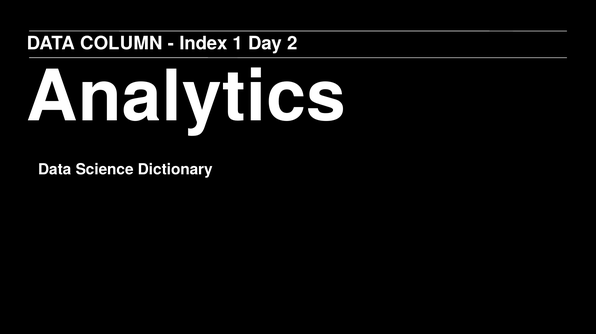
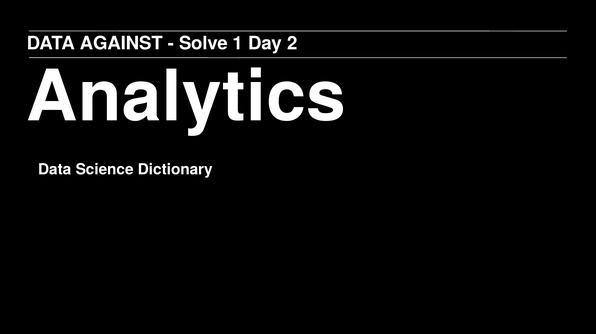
COLUMN: COLUMN -> AGAINST (121, 44)
Index: Index -> Solve (204, 44)
